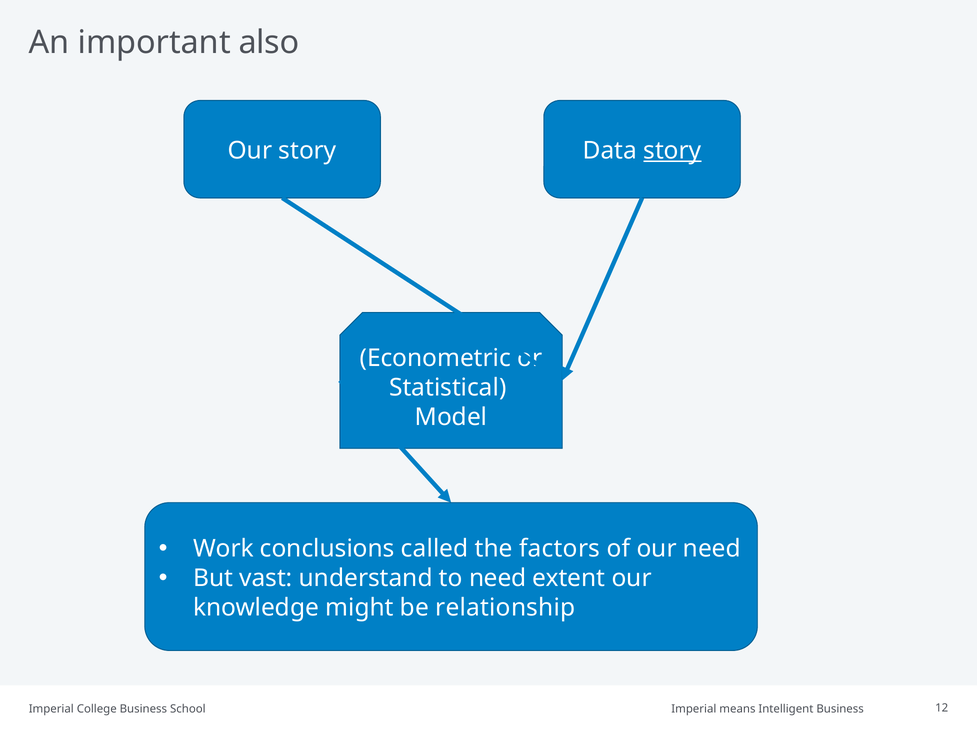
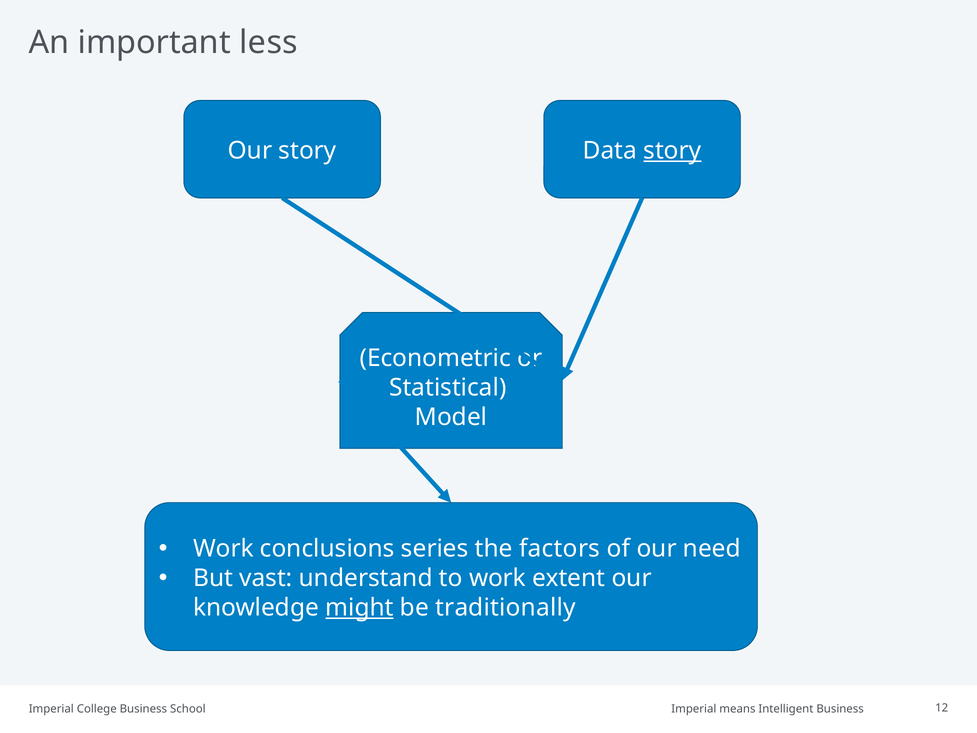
also: also -> less (269, 42)
called: called -> series (435, 549)
to need: need -> work (498, 578)
might underline: none -> present (359, 607)
relationship: relationship -> traditionally (505, 607)
